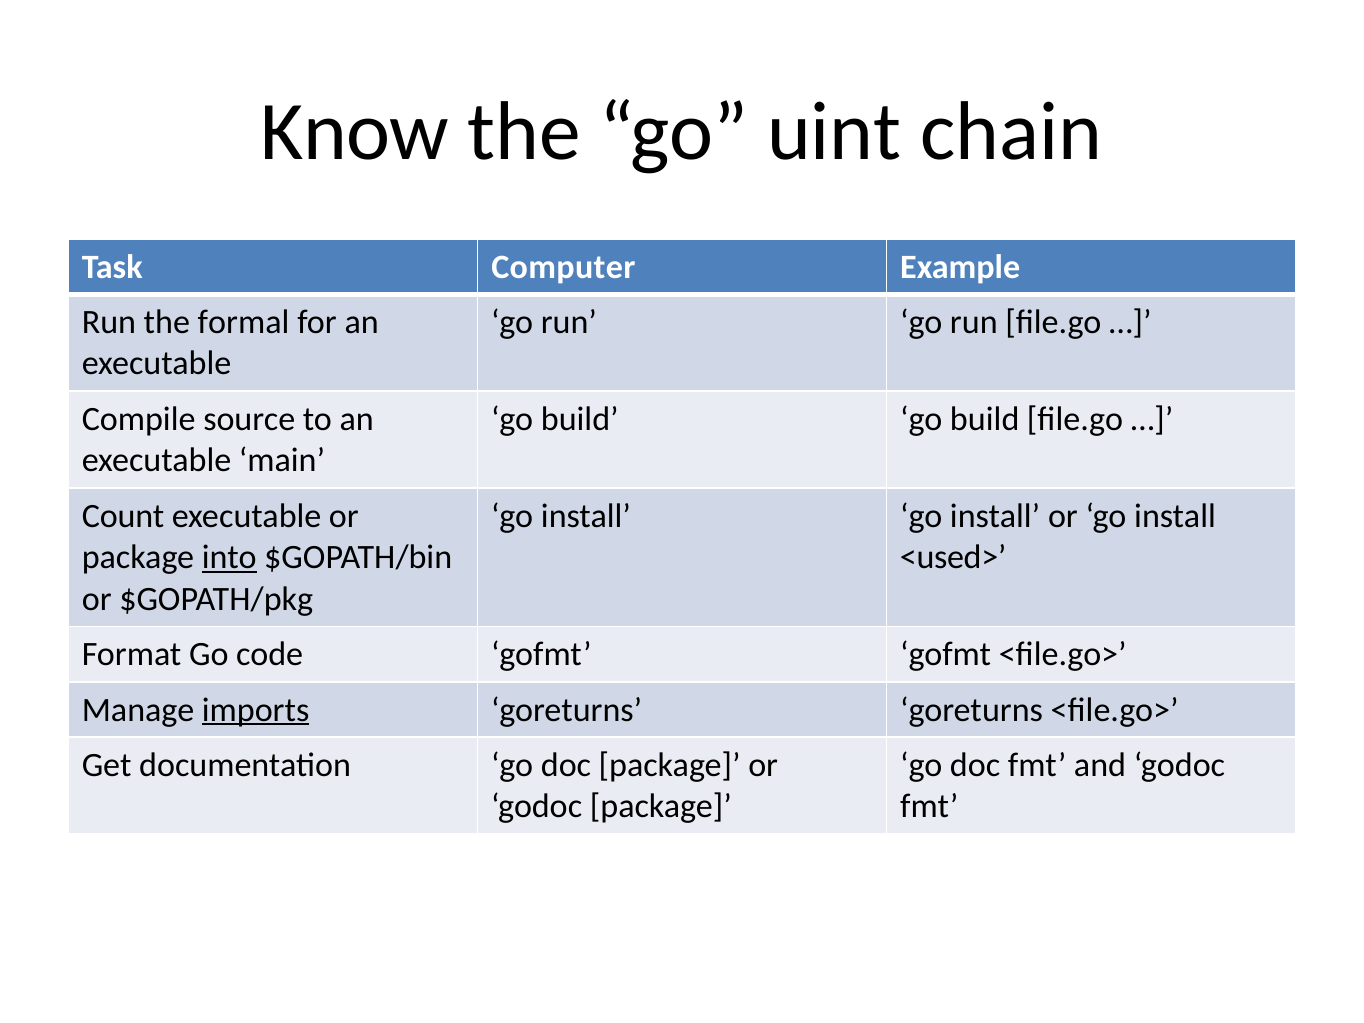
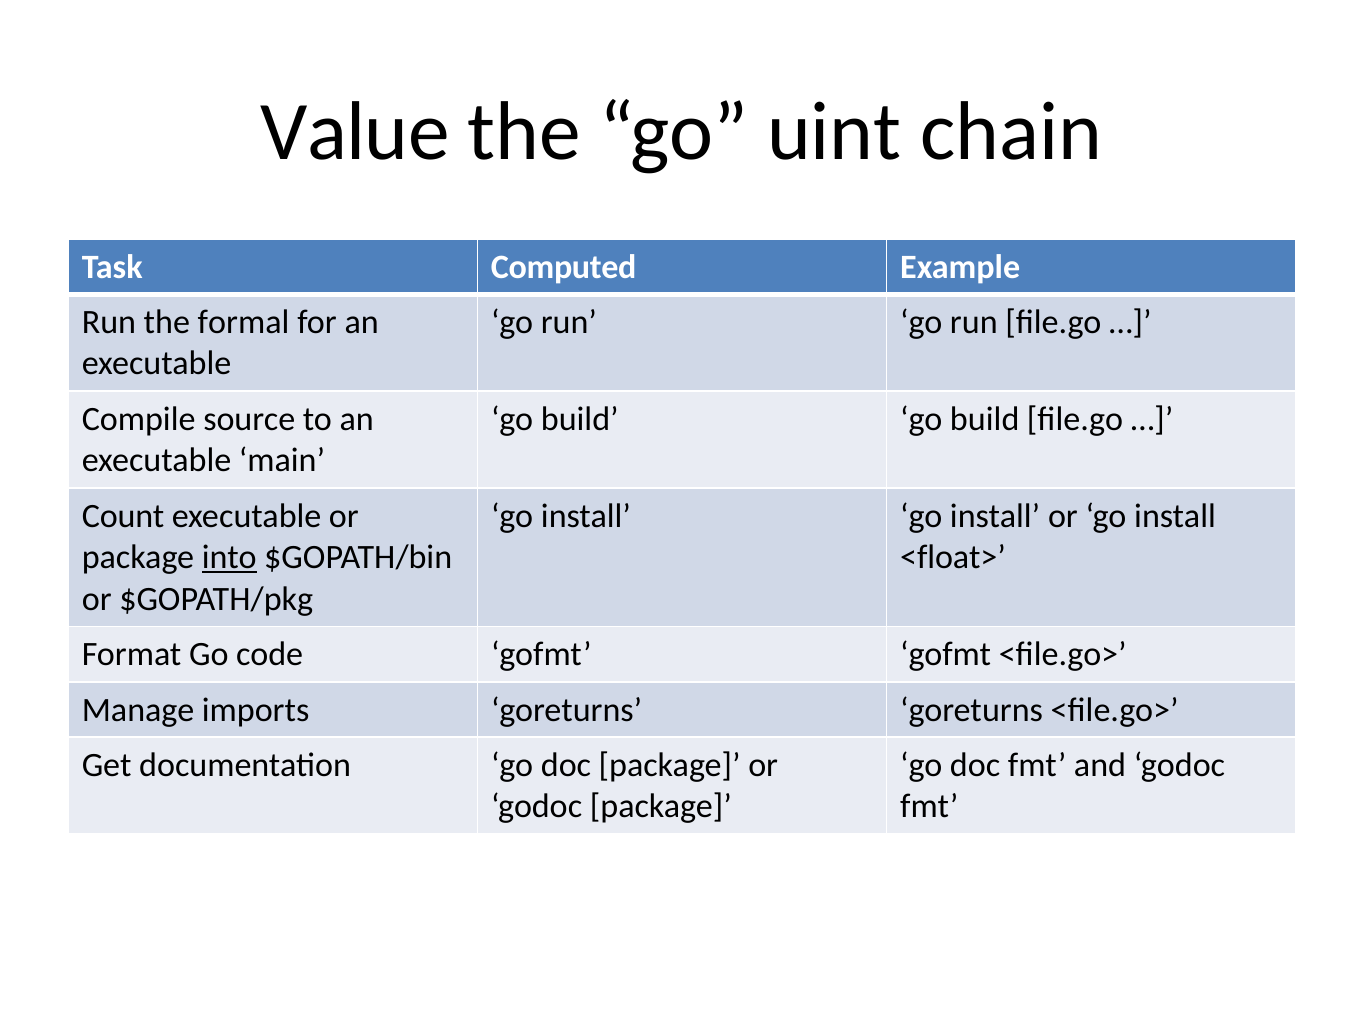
Know: Know -> Value (355, 132)
Computer: Computer -> Computed (564, 267)
<used>: <used> -> <float> (953, 558)
imports underline: present -> none (256, 710)
